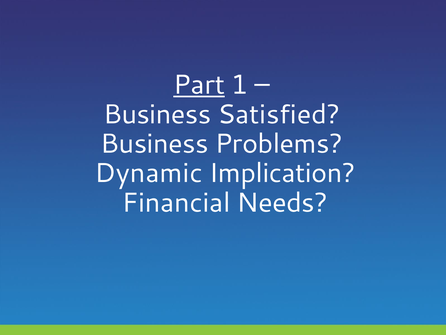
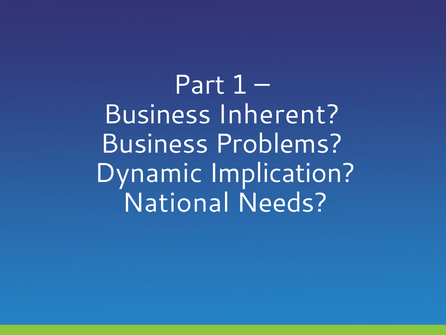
Part underline: present -> none (199, 85)
Satisfied: Satisfied -> Inherent (279, 114)
Financial: Financial -> National (176, 202)
